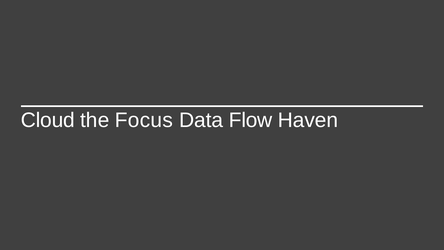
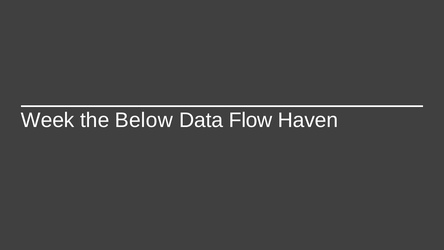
Cloud: Cloud -> Week (48, 120)
Focus: Focus -> Below (144, 120)
